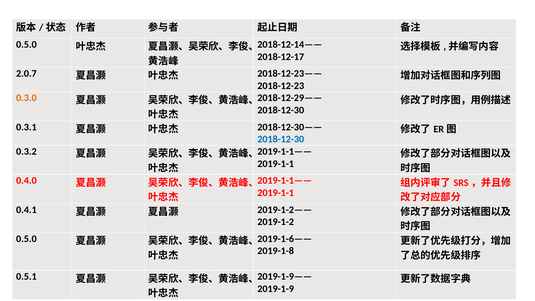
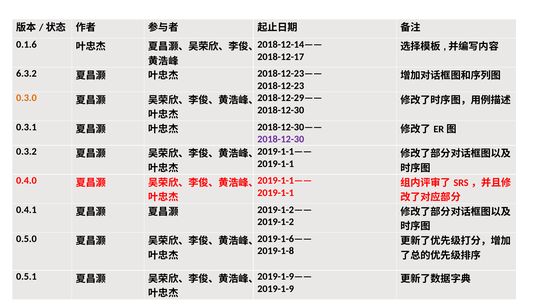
0.5.0: 0.5.0 -> 0.1.6 (26, 44)
2.0.7: 2.0.7 -> 6.3.2 (26, 73)
2018-12-30 colour: blue -> purple (281, 139)
